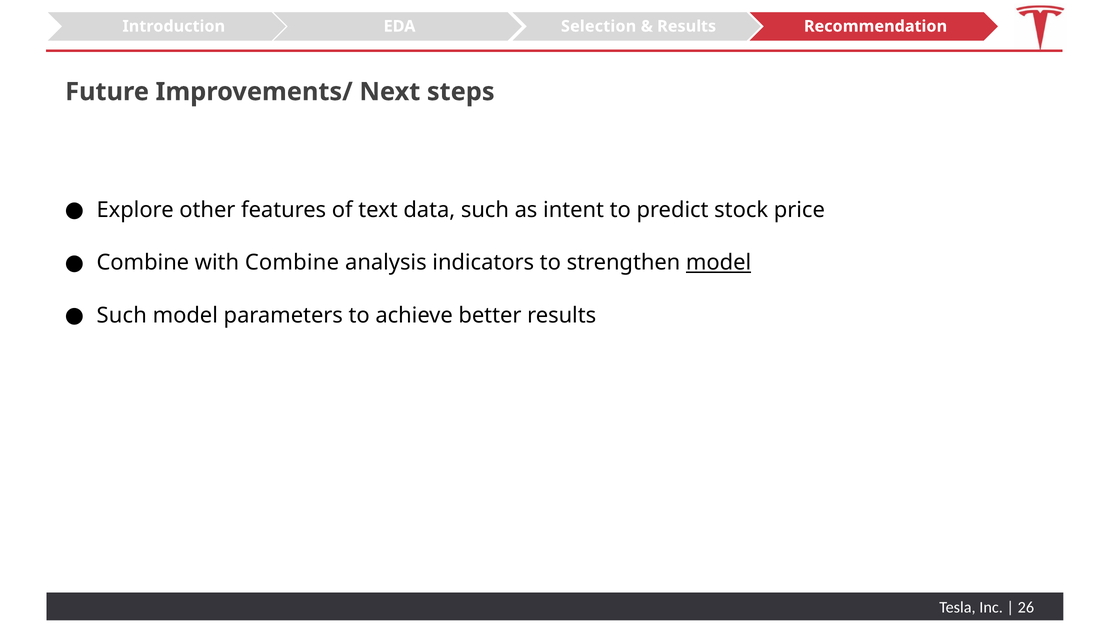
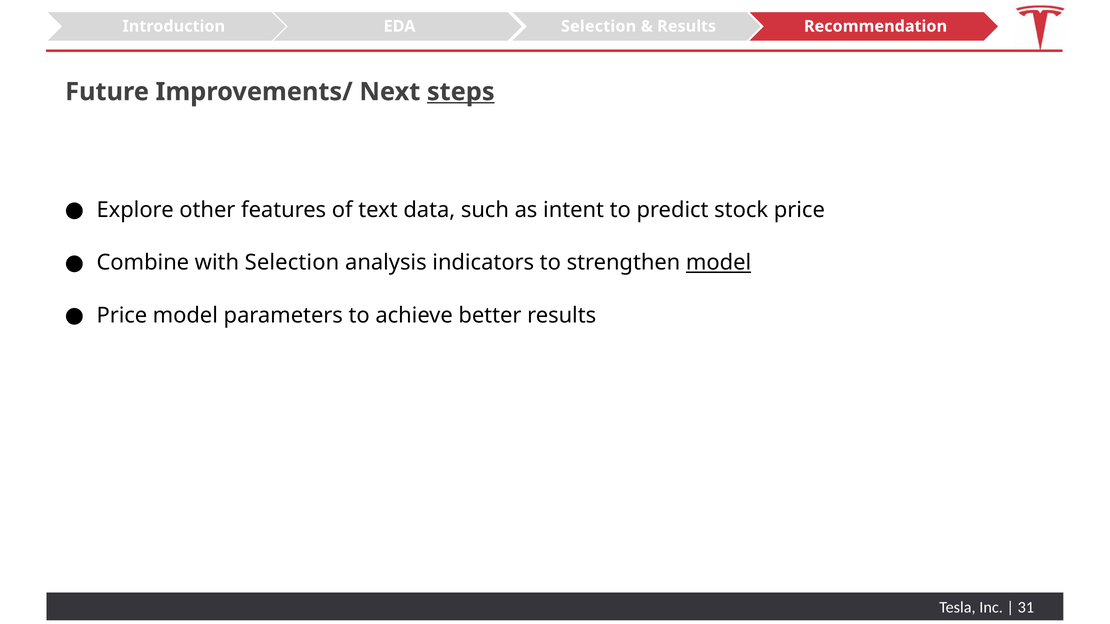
steps underline: none -> present (461, 92)
with Combine: Combine -> Selection (292, 263)
Such: Such -> Price (122, 316)
26: 26 -> 31 (1026, 608)
